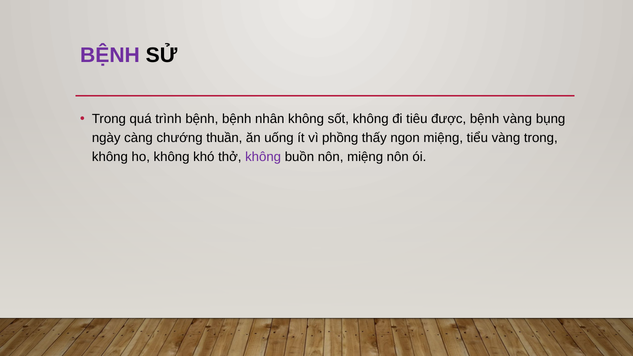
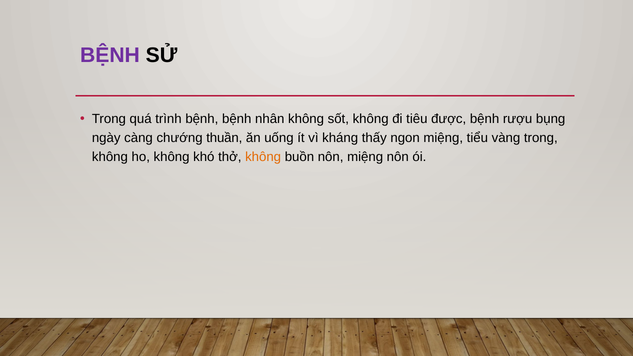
bệnh vàng: vàng -> rượu (518, 119)
phồng: phồng -> kháng (340, 138)
không colour: purple -> orange (263, 157)
